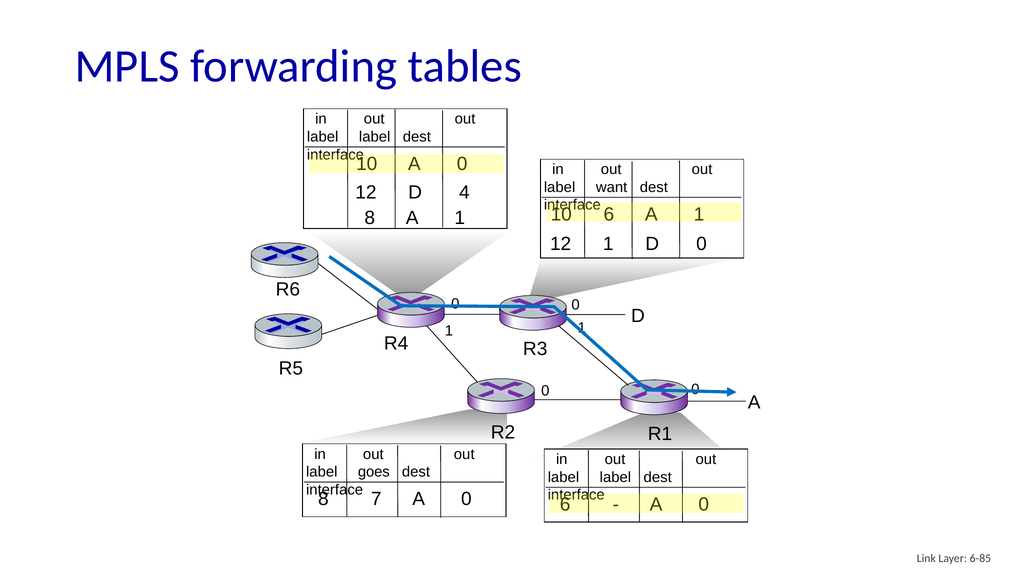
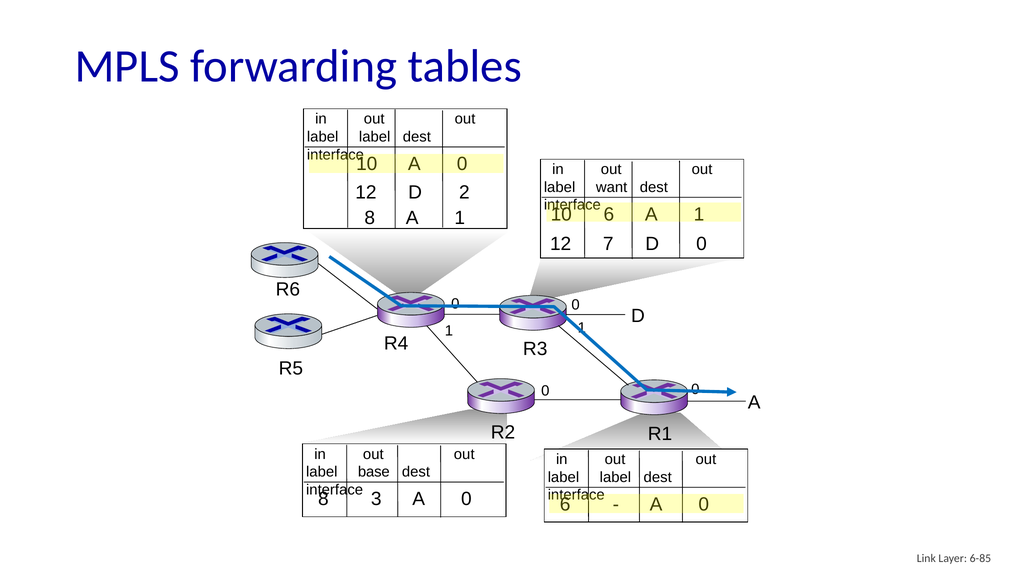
4: 4 -> 2 (464, 193)
12 1: 1 -> 7 (608, 244)
goes: goes -> base (374, 472)
7: 7 -> 3 (376, 499)
